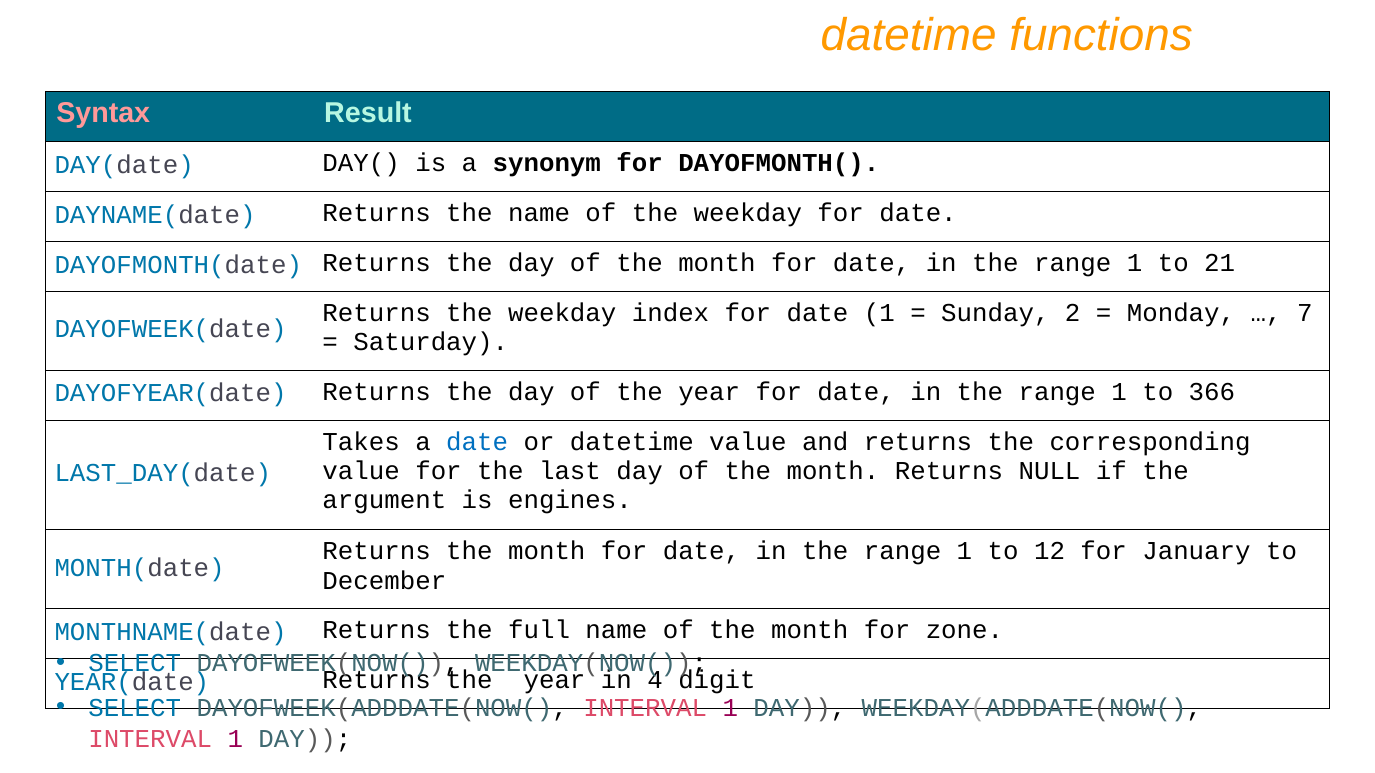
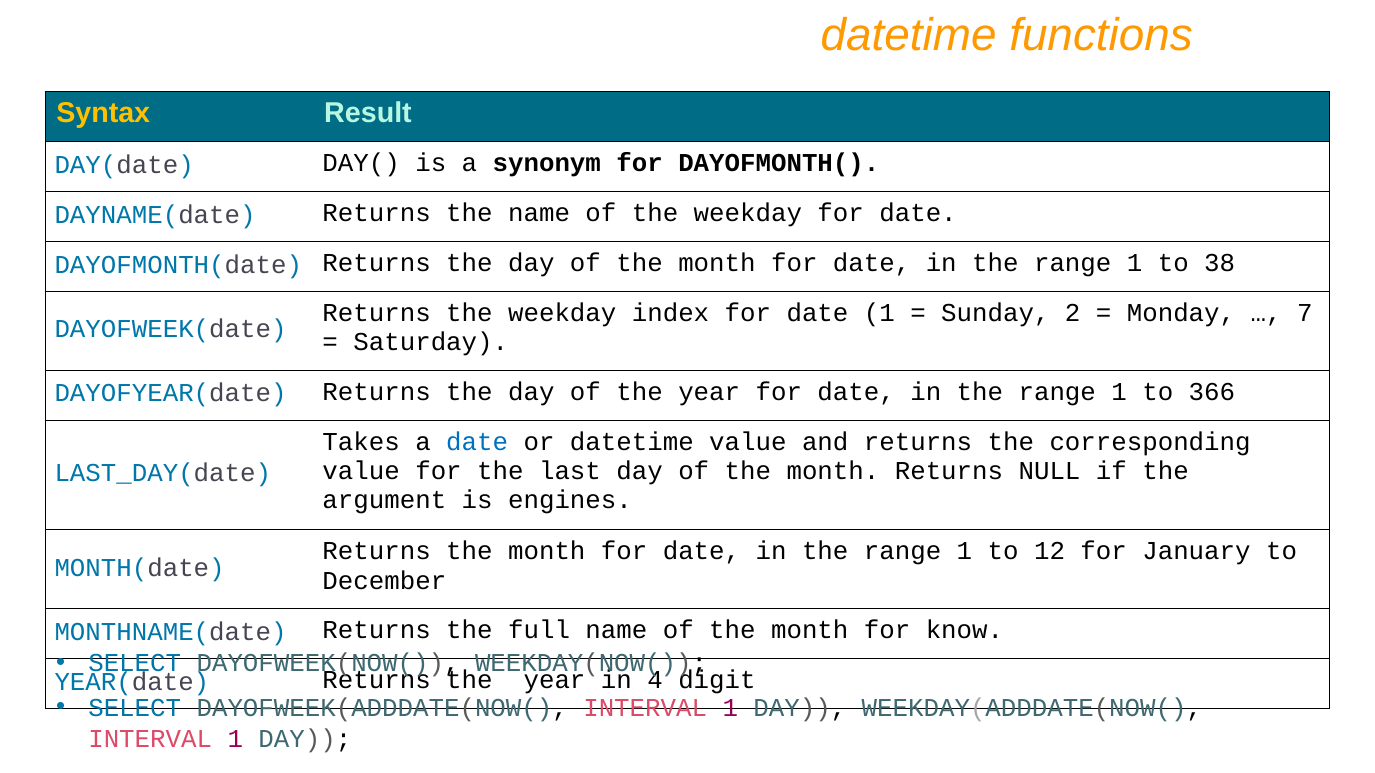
Syntax colour: pink -> yellow (103, 114)
21: 21 -> 38 (1220, 263)
zone: zone -> know (964, 631)
